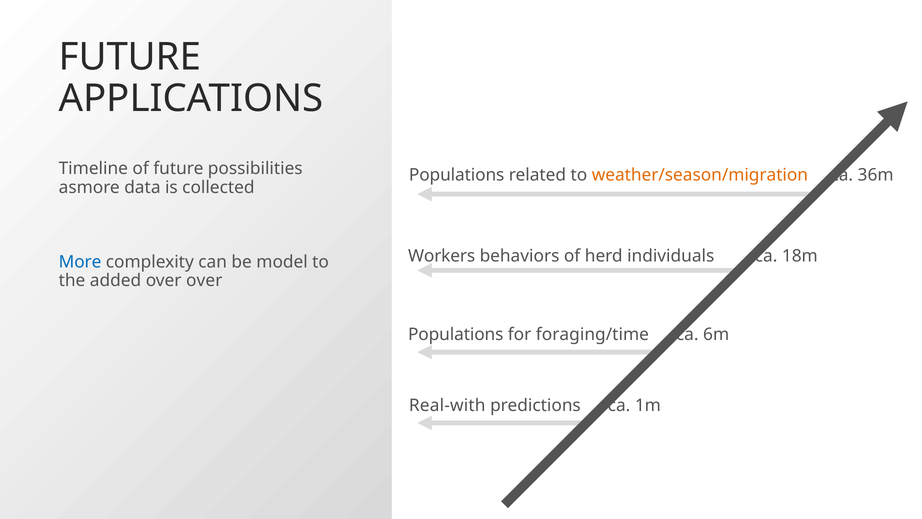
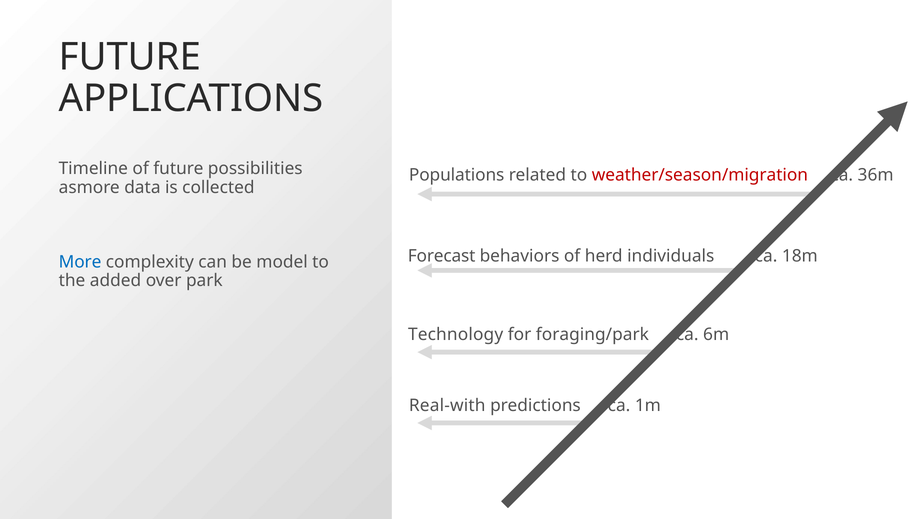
weather/season/migration colour: orange -> red (700, 175)
Workers: Workers -> Forecast (442, 256)
over over: over -> park (204, 281)
Populations: Populations -> Technology (456, 334)
foraging/time: foraging/time -> foraging/park (592, 334)
